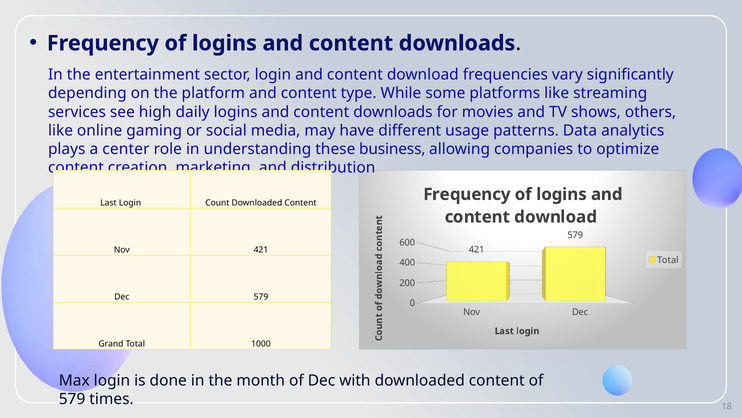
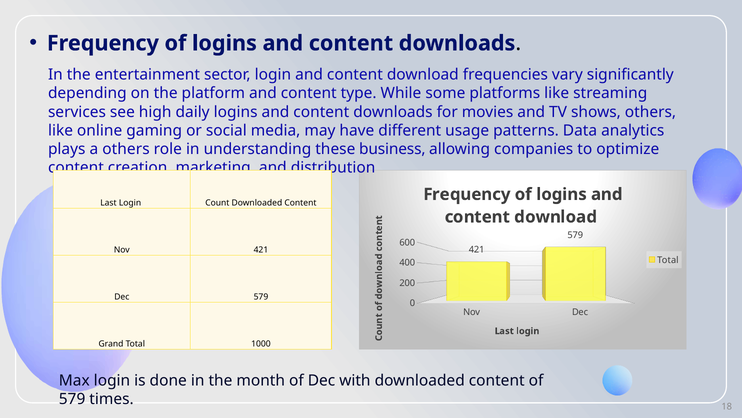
a center: center -> others (126, 149)
